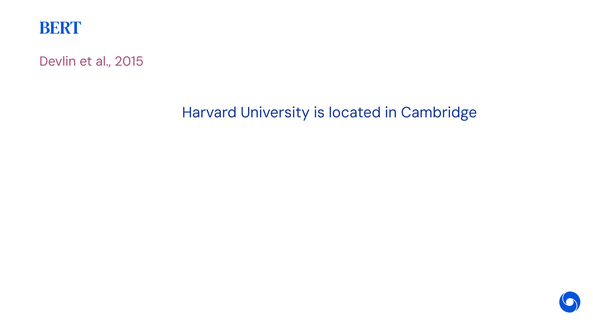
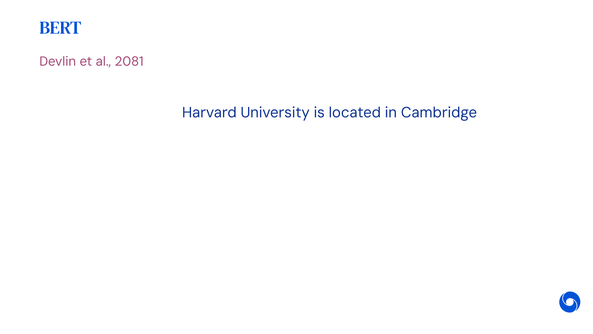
2015: 2015 -> 2081 (129, 61)
